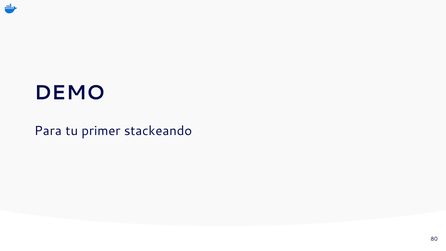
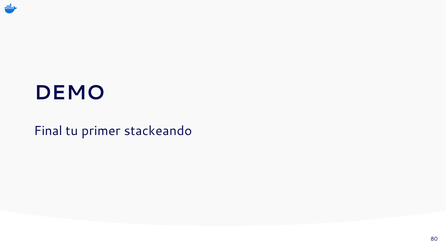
Para: Para -> Final (48, 131)
